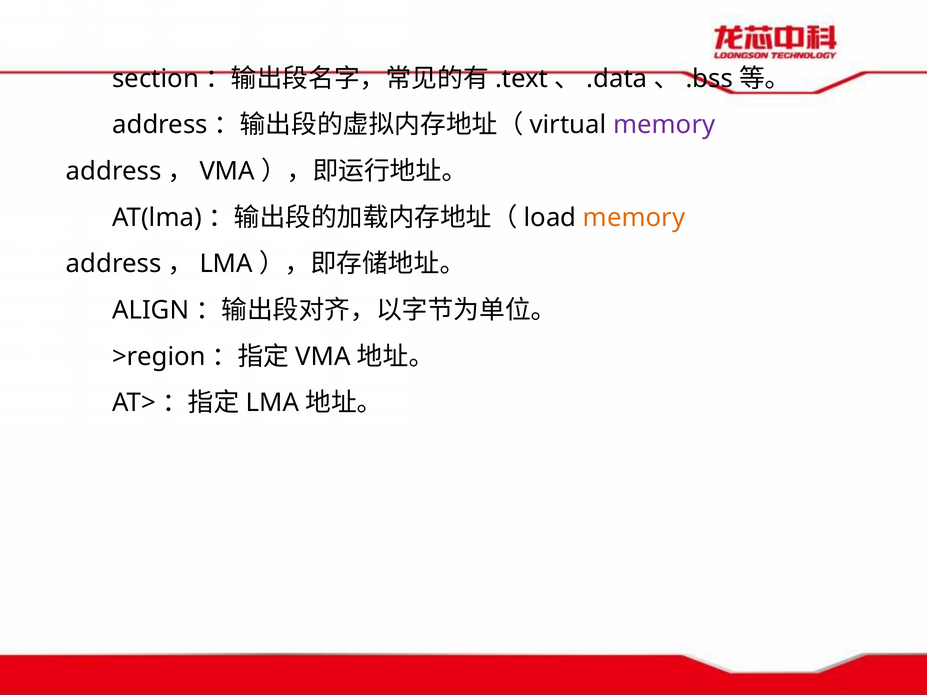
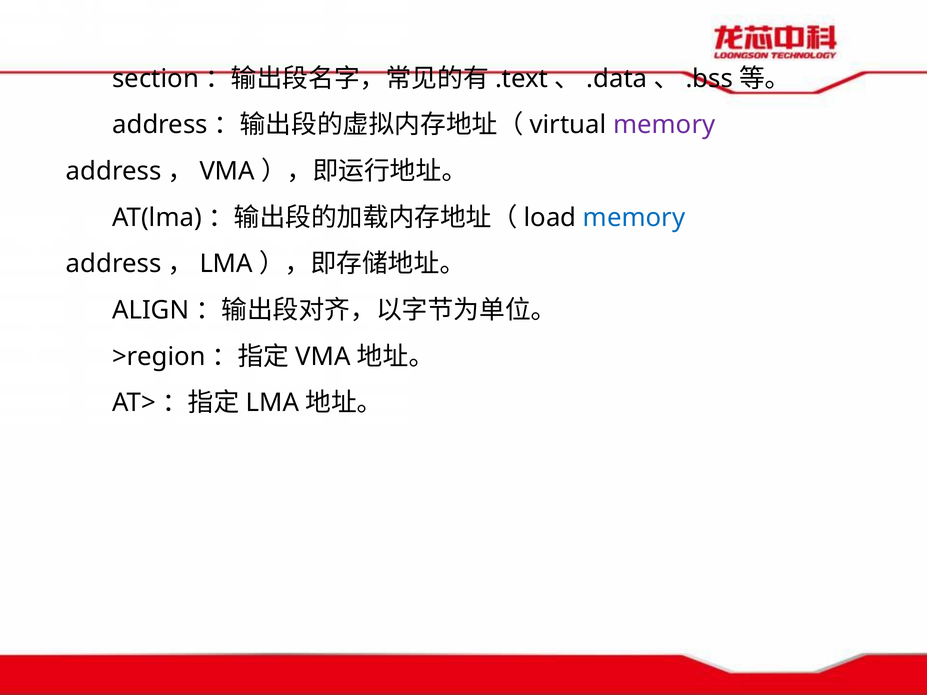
memory colour: orange -> blue (634, 218)
